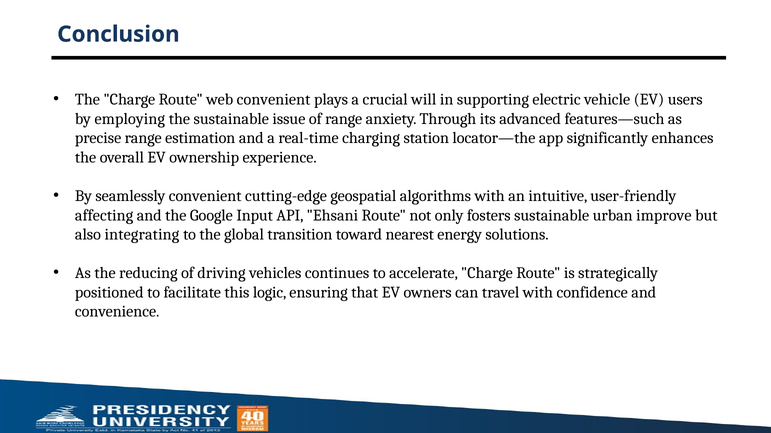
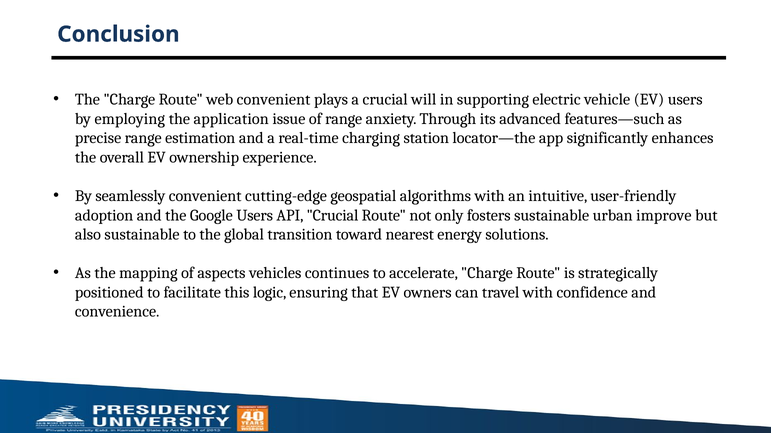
the sustainable: sustainable -> application (231, 119)
affecting: affecting -> adoption (104, 216)
Google Input: Input -> Users (255, 216)
API Ehsani: Ehsani -> Crucial (332, 216)
also integrating: integrating -> sustainable (142, 235)
reducing: reducing -> mapping (148, 274)
driving: driving -> aspects (221, 274)
